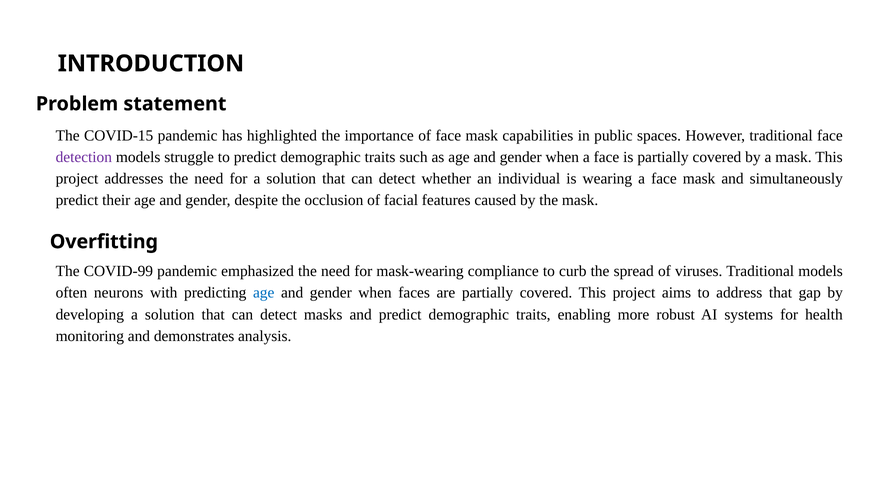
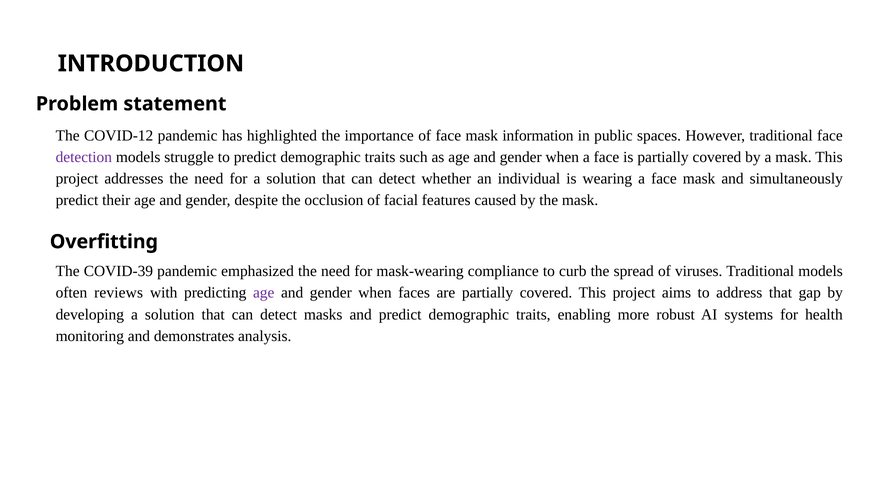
COVID-15: COVID-15 -> COVID-12 (119, 135)
capabilities: capabilities -> information (538, 135)
COVID-99: COVID-99 -> COVID-39 (118, 271)
neurons: neurons -> reviews (119, 293)
age colour: blue -> purple (264, 293)
